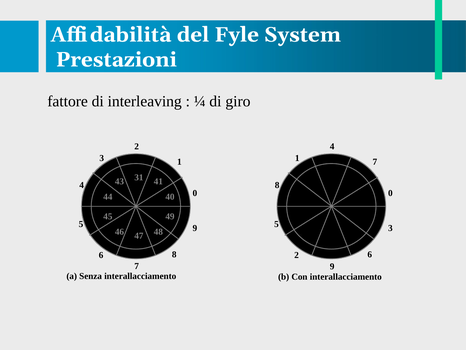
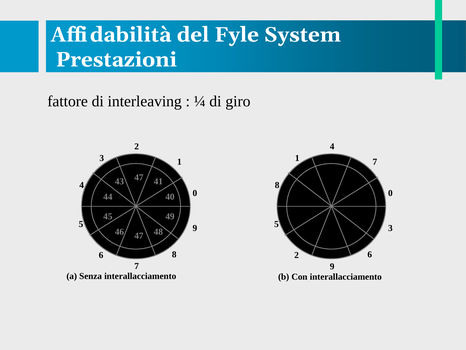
43 31: 31 -> 47 (139, 177)
